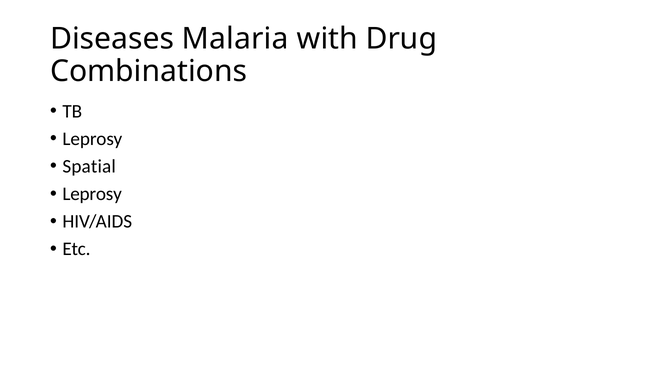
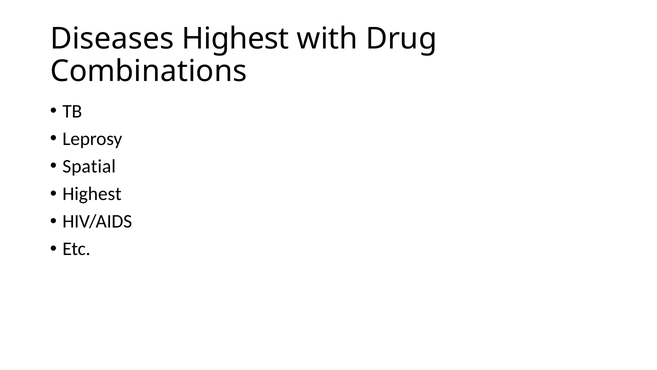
Diseases Malaria: Malaria -> Highest (236, 39)
Leprosy: Leprosy -> Highest (92, 194)
